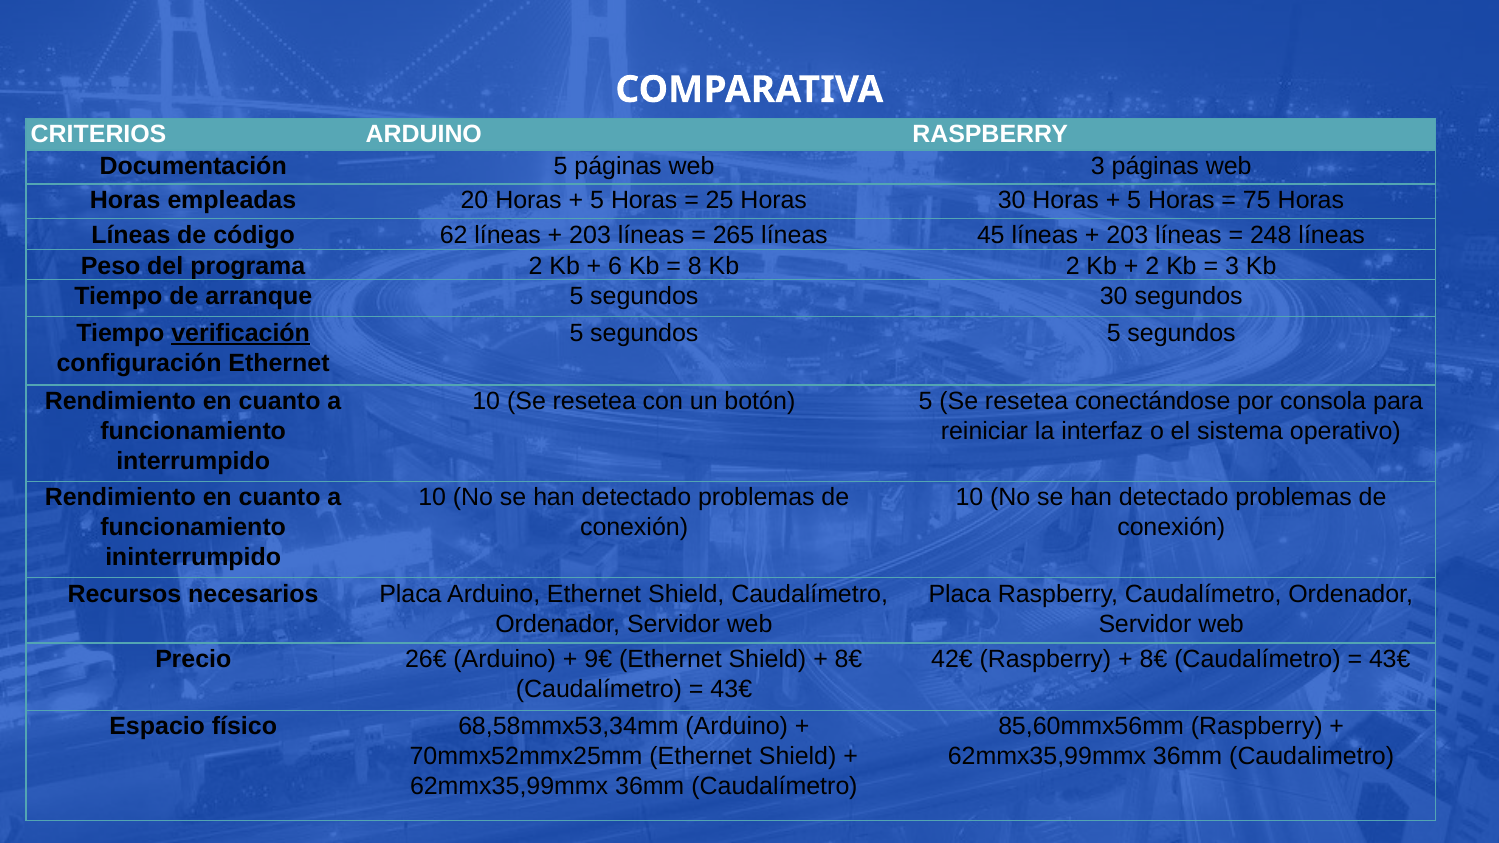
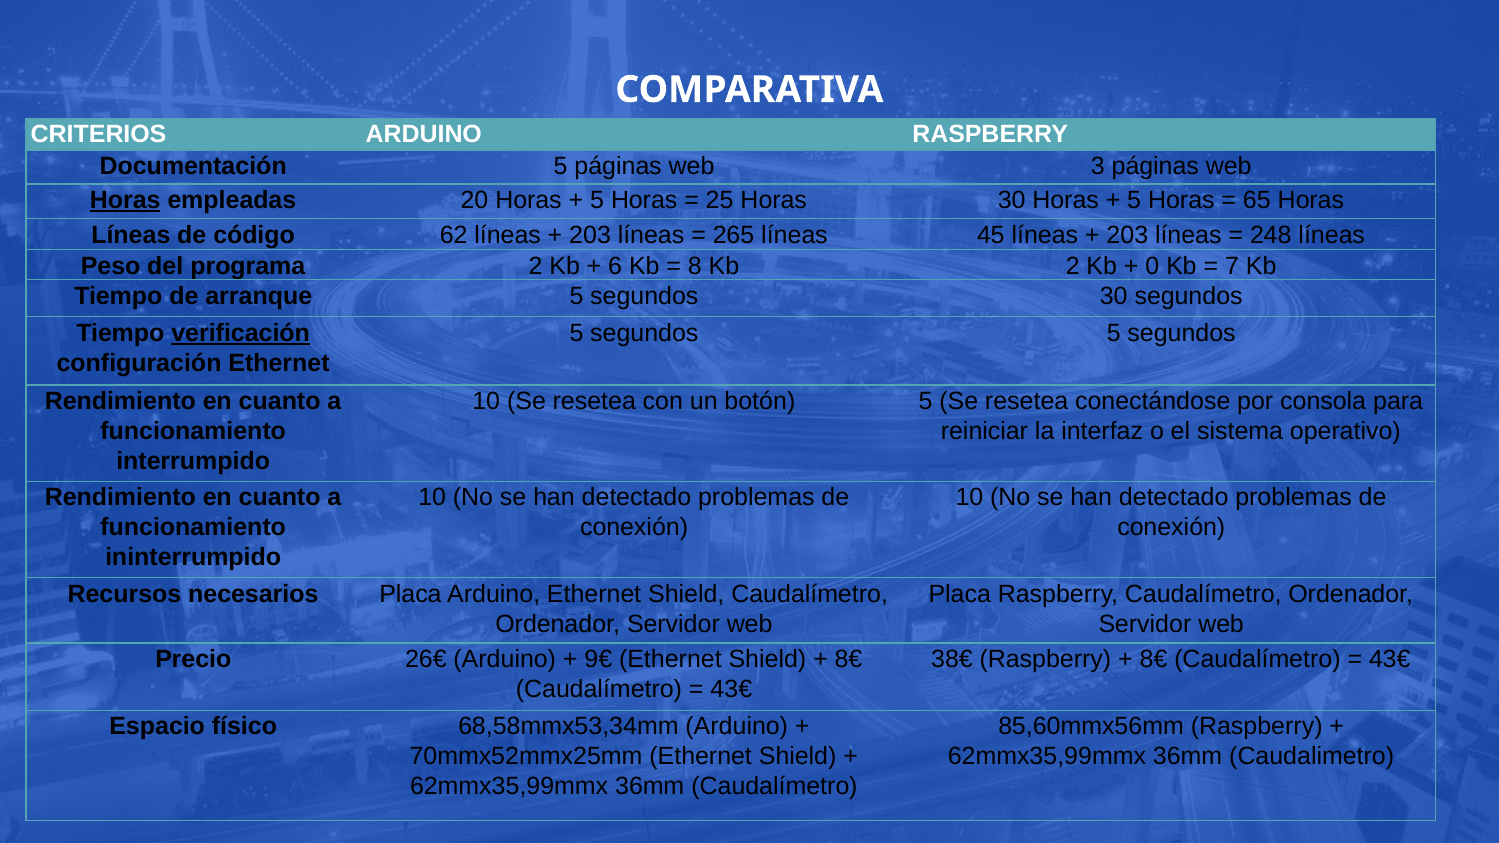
Horas underline: none -> present (125, 200)
75: 75 -> 65 (1257, 200)
2: 2 -> 0 (1152, 266)
3: 3 -> 7 (1232, 266)
42€: 42€ -> 38€ (952, 660)
